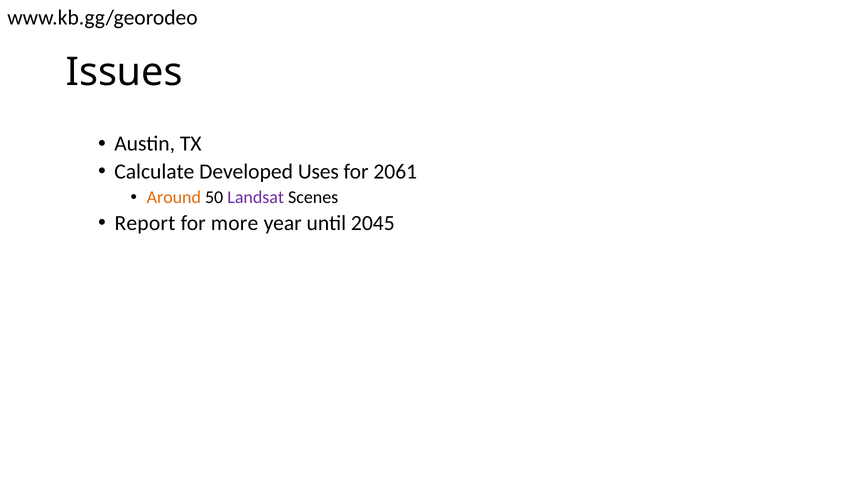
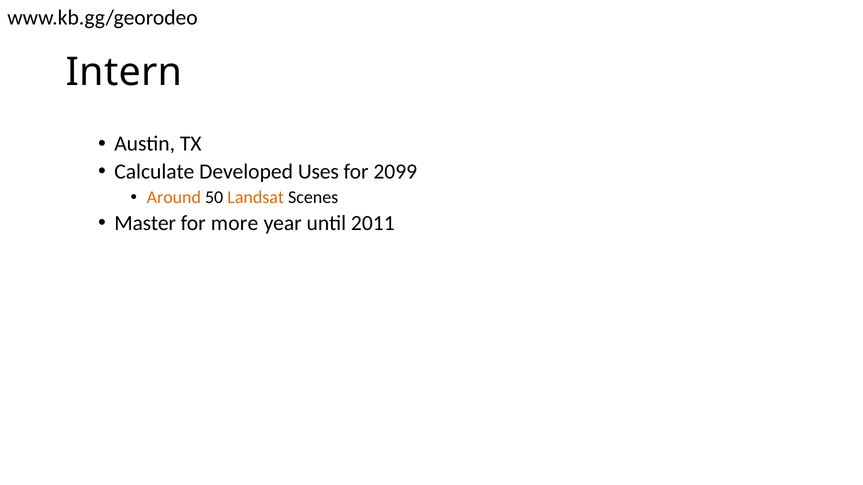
Issues: Issues -> Intern (124, 72)
2061: 2061 -> 2099 (395, 172)
Landsat colour: purple -> orange (256, 198)
Report: Report -> Master (145, 223)
2045: 2045 -> 2011 (373, 223)
